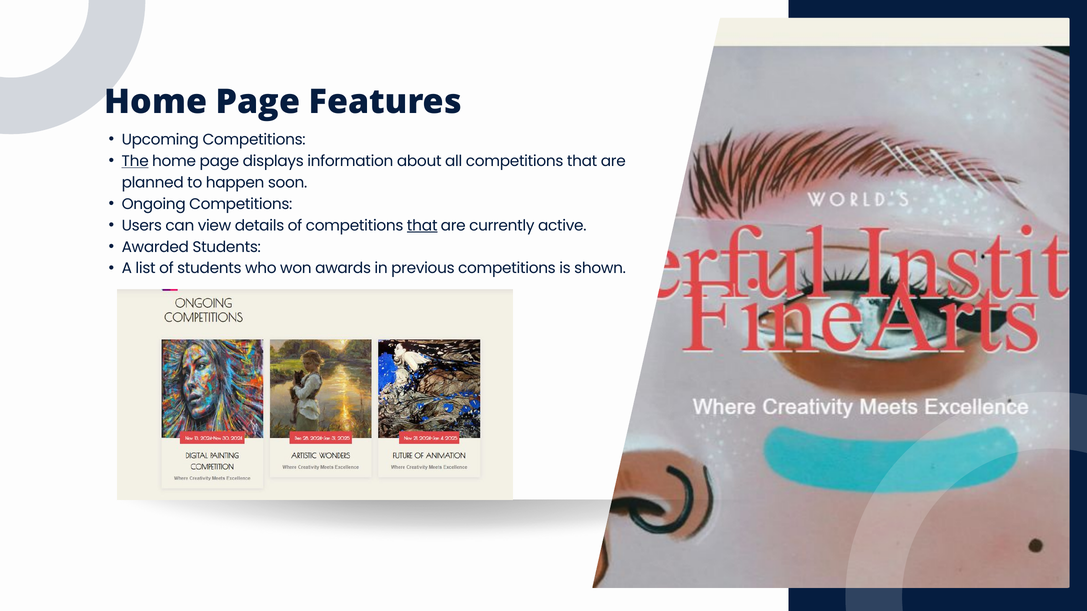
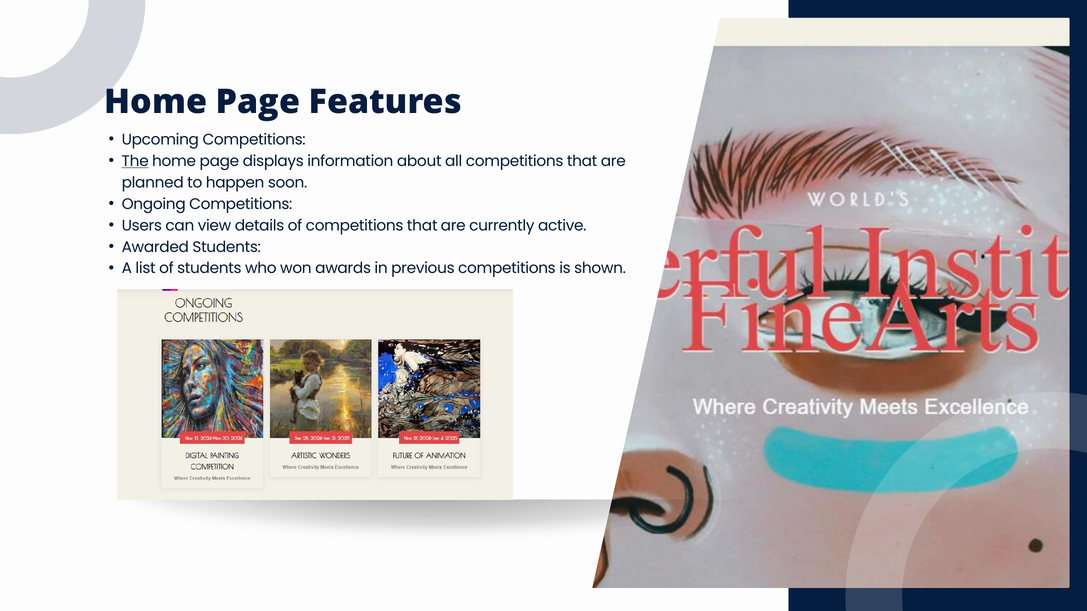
that underline: present -> none (422, 226)
